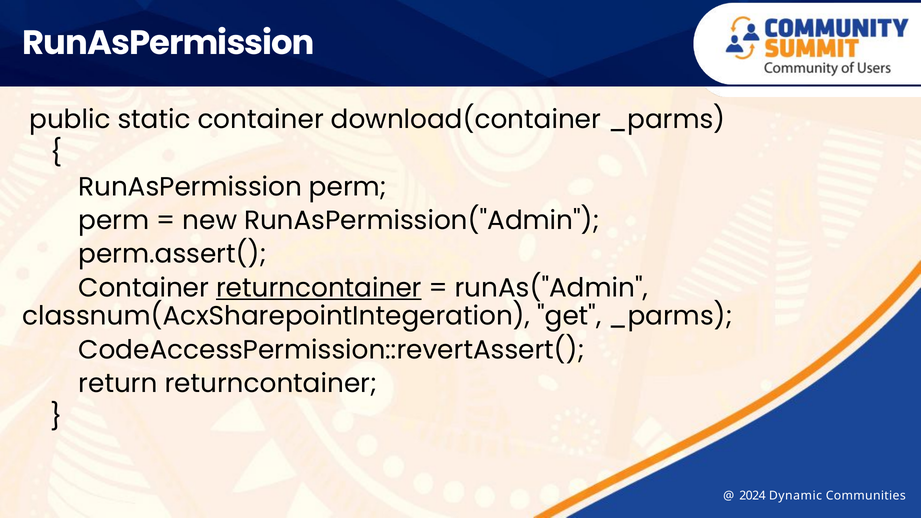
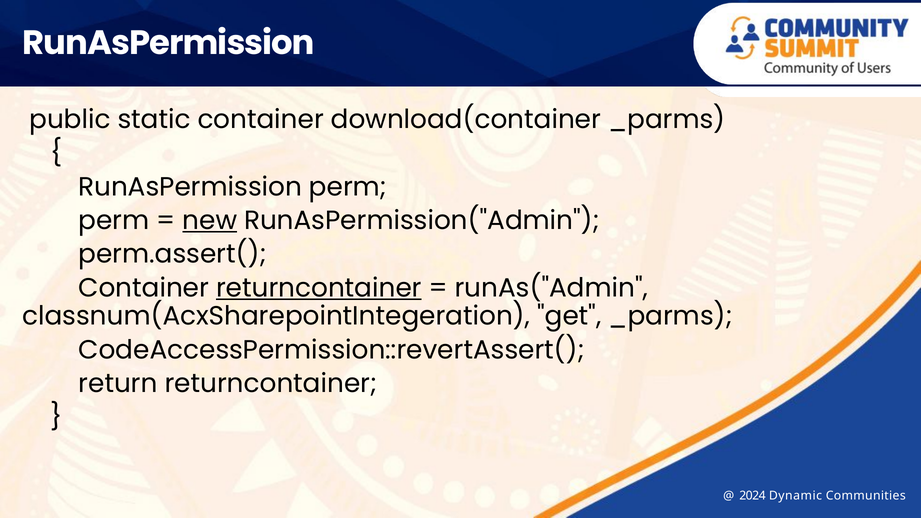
new underline: none -> present (210, 220)
